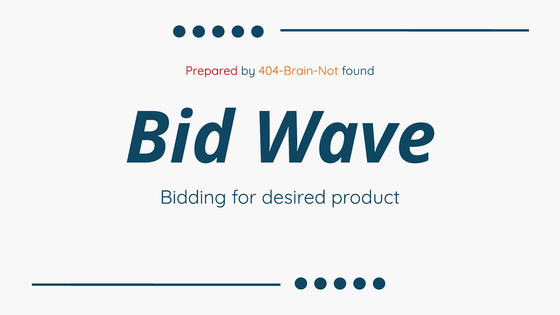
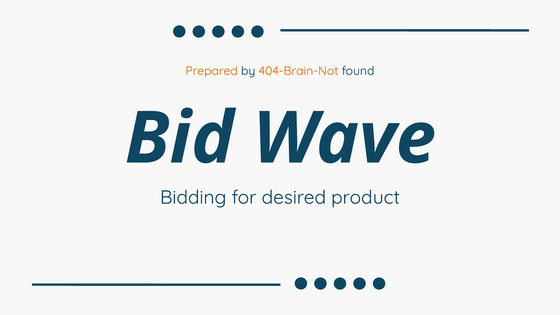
Prepared colour: red -> orange (212, 71)
